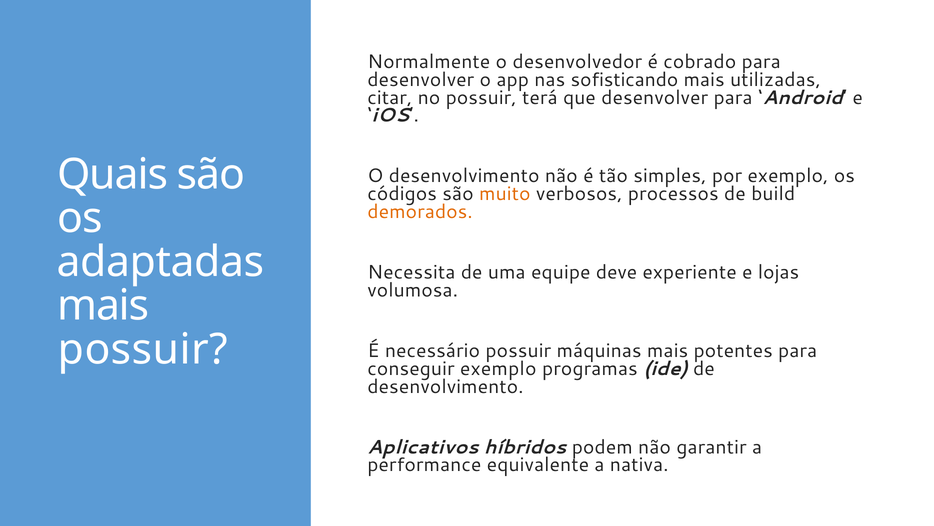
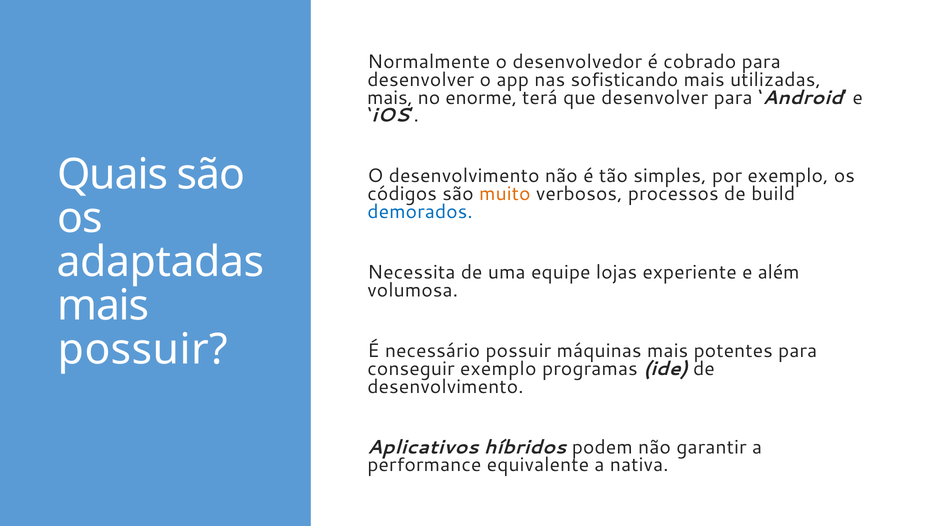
citar: citar -> mais (390, 97)
no possuir: possuir -> enorme (481, 97)
demorados colour: orange -> blue (420, 212)
deve: deve -> lojas (617, 272)
lojas: lojas -> além (779, 272)
